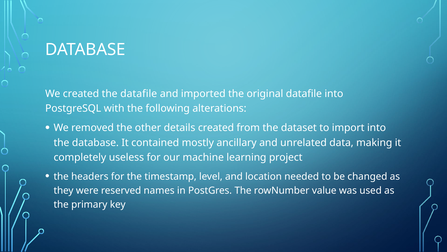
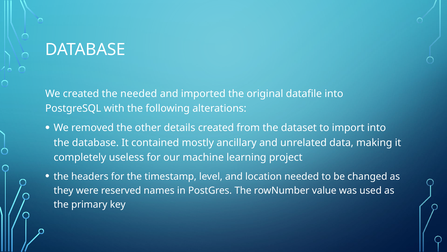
the datafile: datafile -> needed (139, 93)
